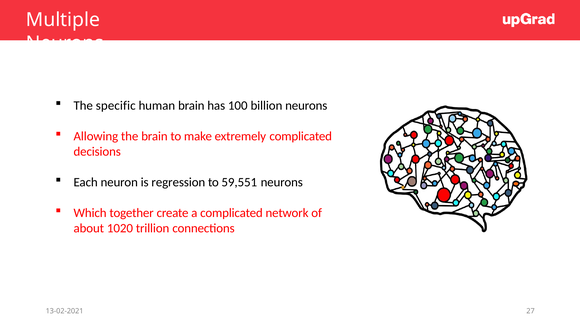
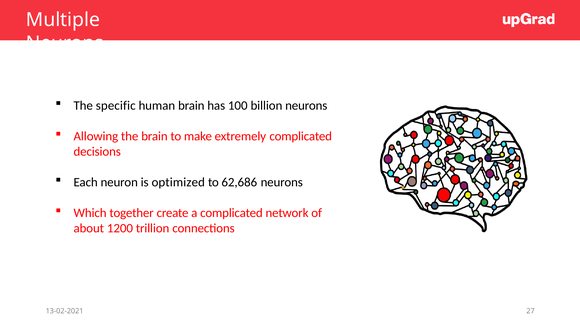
regression: regression -> optimized (178, 183)
59,551: 59,551 -> 62,686 (239, 183)
1020: 1020 -> 1200 (120, 229)
